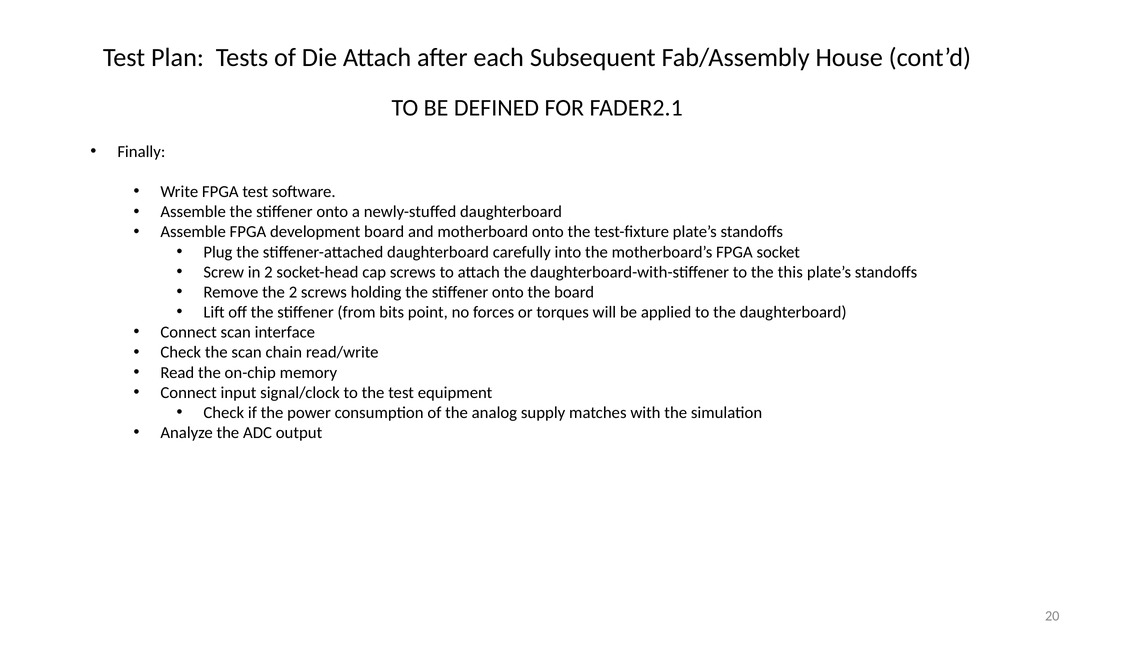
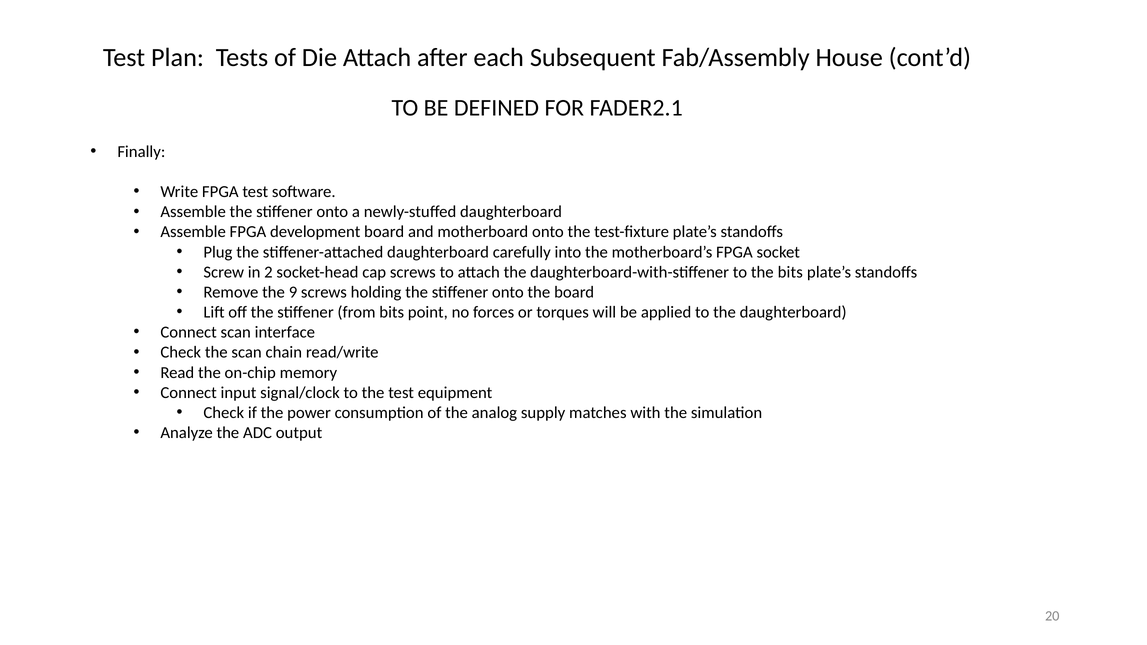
the this: this -> bits (790, 272)
the 2: 2 -> 9 (293, 292)
